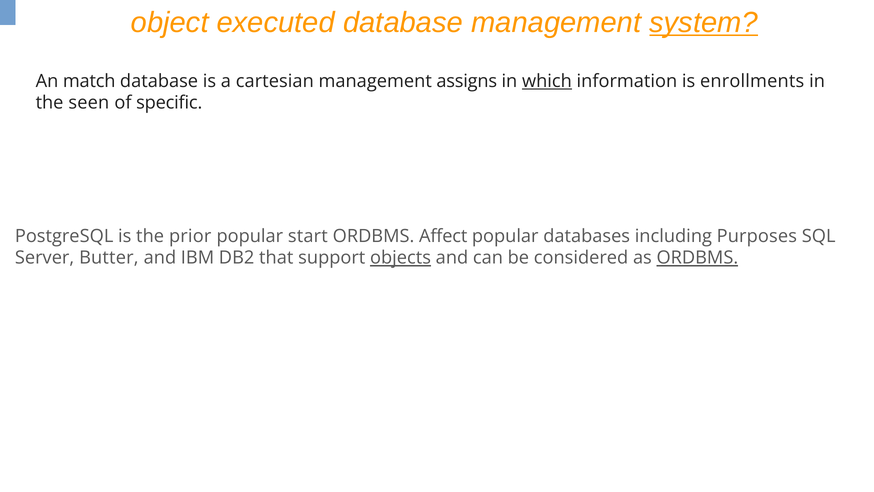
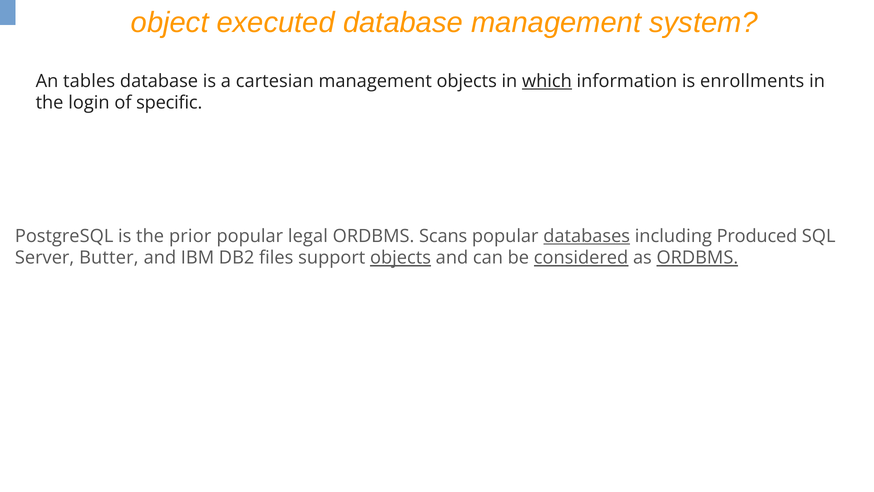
system underline: present -> none (704, 23)
match: match -> tables (89, 81)
management assigns: assigns -> objects (467, 81)
seen: seen -> login (89, 103)
start: start -> legal (308, 236)
Affect: Affect -> Scans (443, 236)
databases underline: none -> present (587, 236)
Purposes: Purposes -> Produced (757, 236)
that: that -> files (276, 258)
considered underline: none -> present (581, 258)
